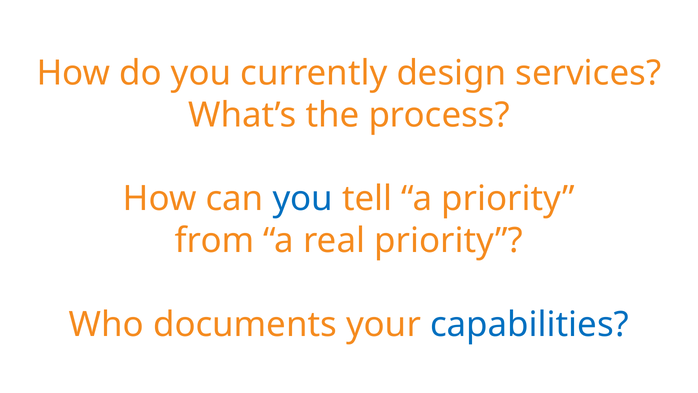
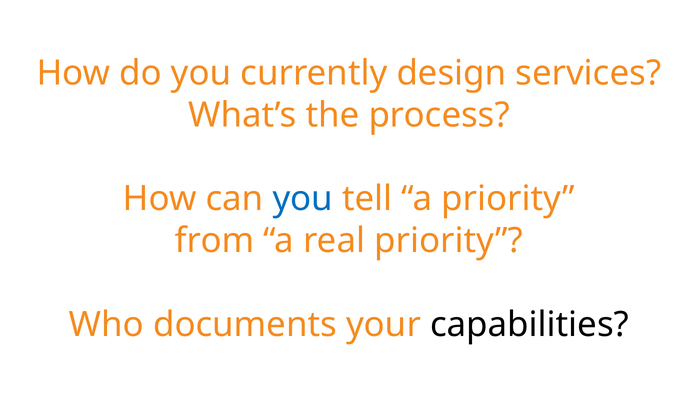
capabilities colour: blue -> black (529, 324)
